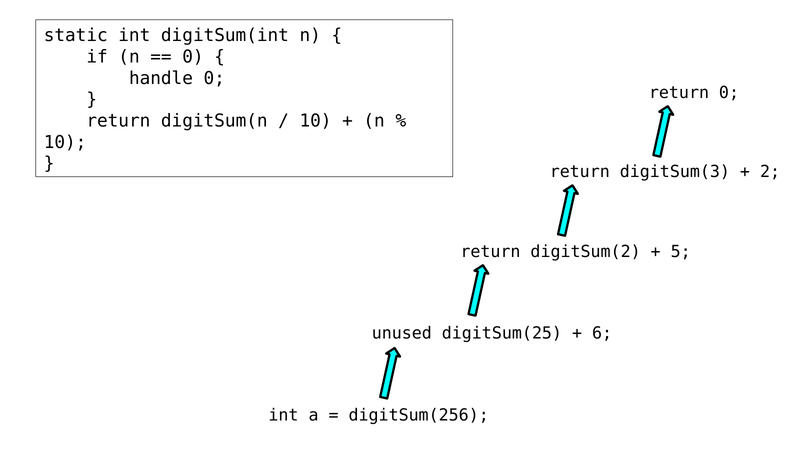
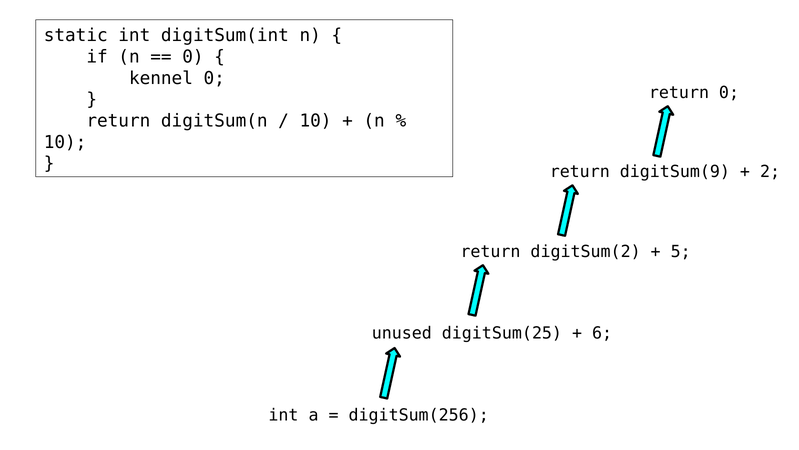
handle: handle -> kennel (161, 78)
digitSum(3: digitSum(3 -> digitSum(9 (675, 172)
